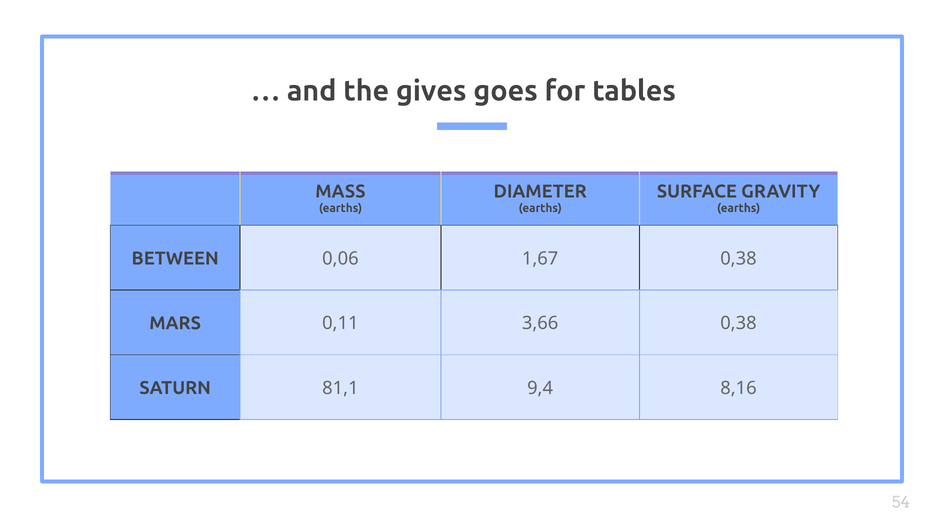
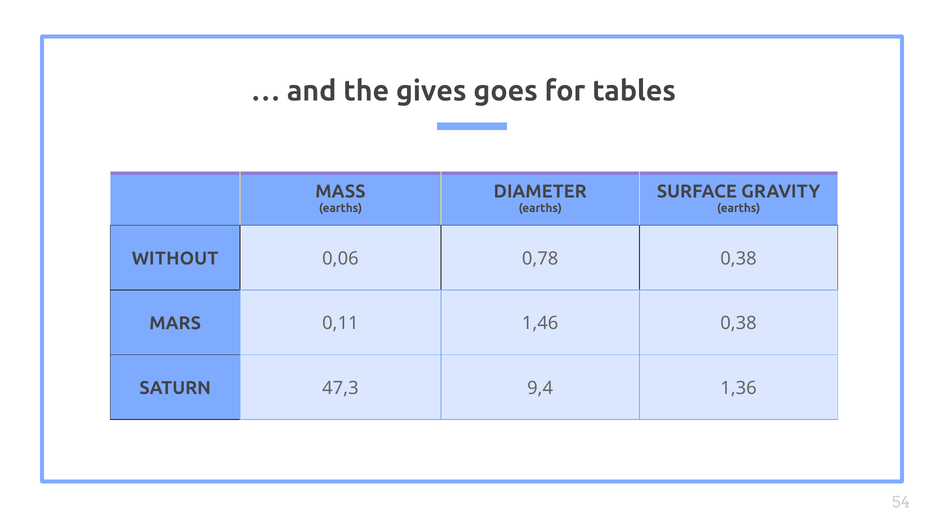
BETWEEN: BETWEEN -> WITHOUT (175, 258)
1,67: 1,67 -> 0,78 (540, 259)
3,66: 3,66 -> 1,46 (540, 323)
81,1: 81,1 -> 47,3 (340, 388)
8,16: 8,16 -> 1,36 (739, 388)
